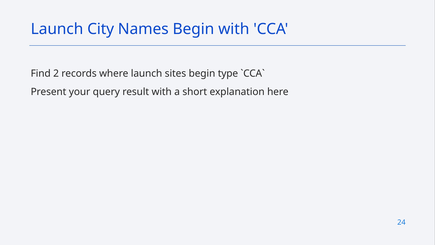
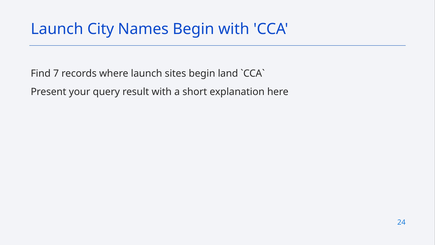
2: 2 -> 7 (56, 73)
type: type -> land (228, 73)
